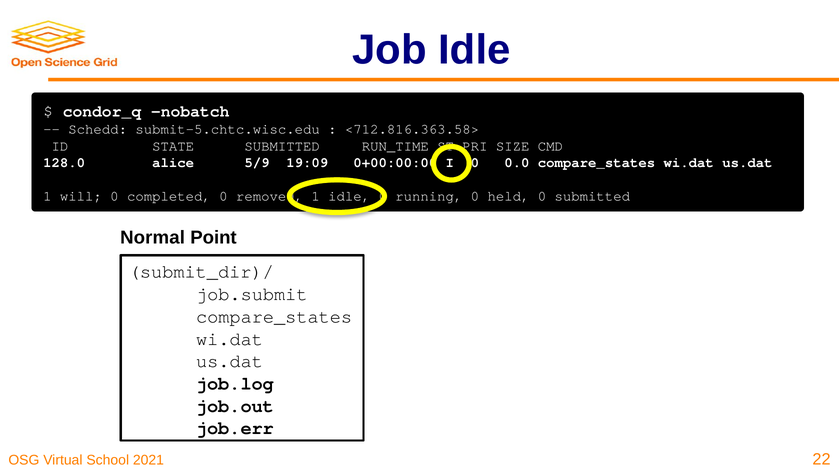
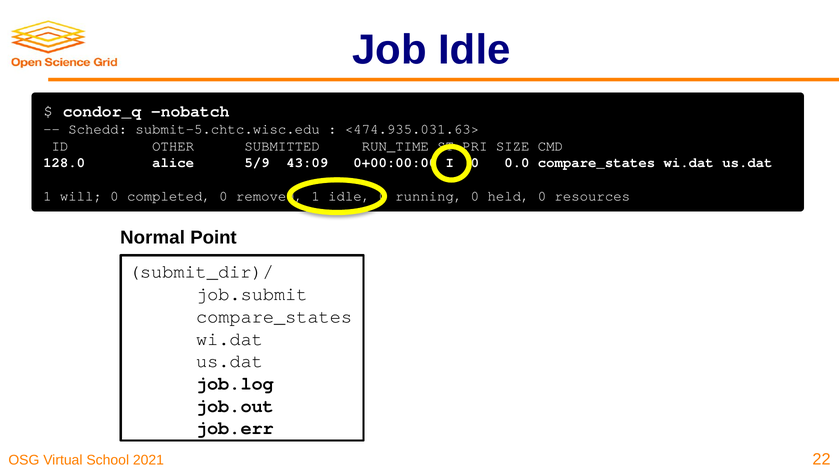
<712.816.363.58>: <712.816.363.58> -> <474.935.031.63> (412, 129)
STATE: STATE -> OTHER (173, 146)
19:09: 19:09 -> 43:09 (307, 163)
0 submitted: submitted -> resources (592, 196)
